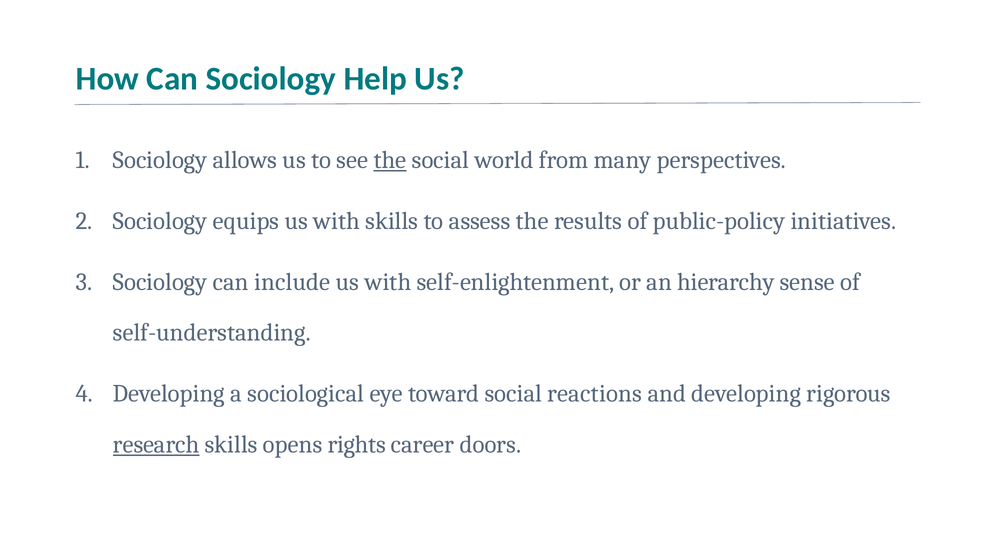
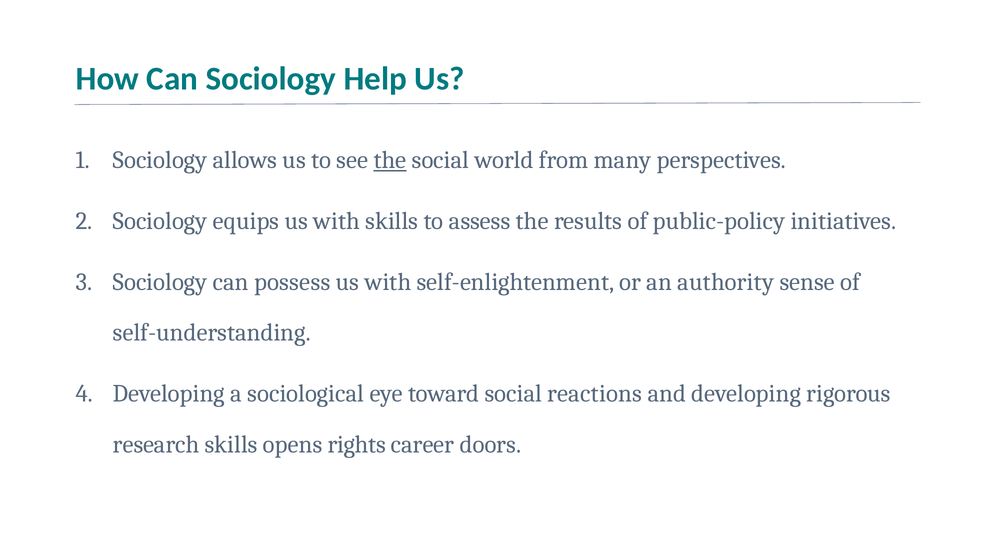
include: include -> possess (292, 282)
hierarchy: hierarchy -> authority (726, 282)
research underline: present -> none (156, 444)
